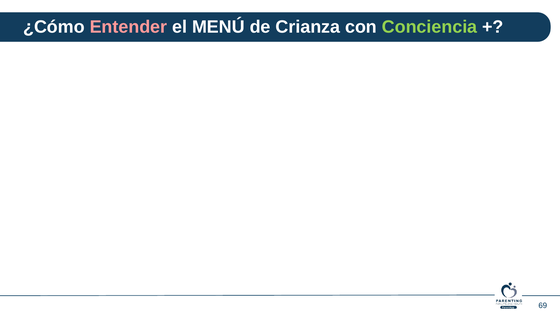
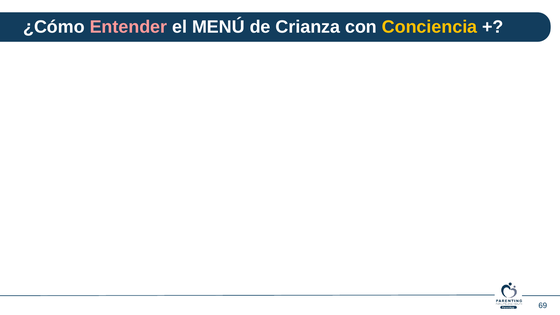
Conciencia colour: light green -> yellow (430, 27)
